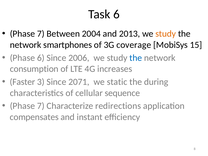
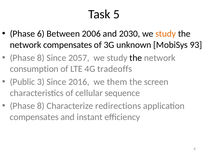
Task 6: 6 -> 5 (116, 14)
7: 7 -> 6 (41, 34)
2004: 2004 -> 2006 (91, 34)
2013: 2013 -> 2030 (130, 34)
network smartphones: smartphones -> compensates (68, 45)
coverage: coverage -> unknown (134, 45)
15: 15 -> 93 (196, 45)
6: 6 -> 8 (41, 58)
2006: 2006 -> 2057 (79, 58)
the colour: blue -> black (136, 58)
increases: increases -> tradeoffs (115, 69)
Faster: Faster -> Public (22, 82)
2071: 2071 -> 2016 (79, 82)
static: static -> them (117, 82)
during: during -> screen (156, 82)
7: 7 -> 8 (41, 106)
